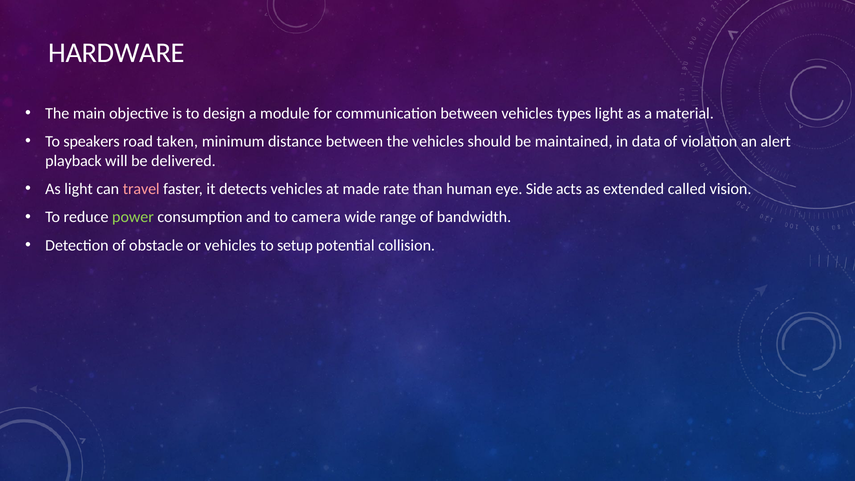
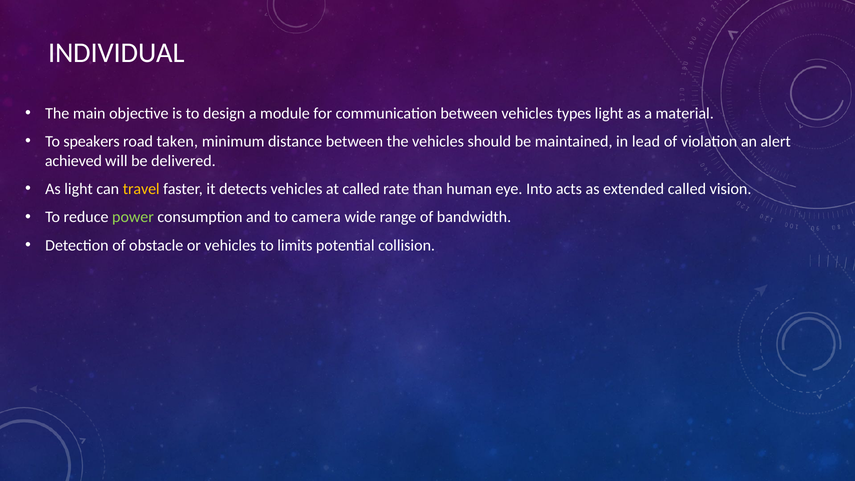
HARDWARE: HARDWARE -> INDIVIDUAL (116, 53)
data: data -> lead (646, 142)
playback: playback -> achieved (73, 161)
travel colour: pink -> yellow (141, 189)
at made: made -> called (361, 189)
Side: Side -> Into (539, 189)
setup: setup -> limits (295, 245)
